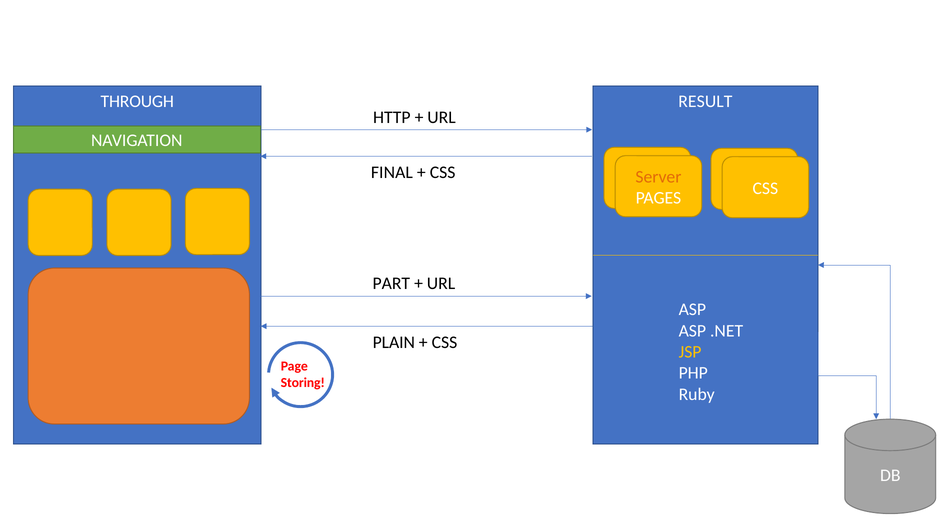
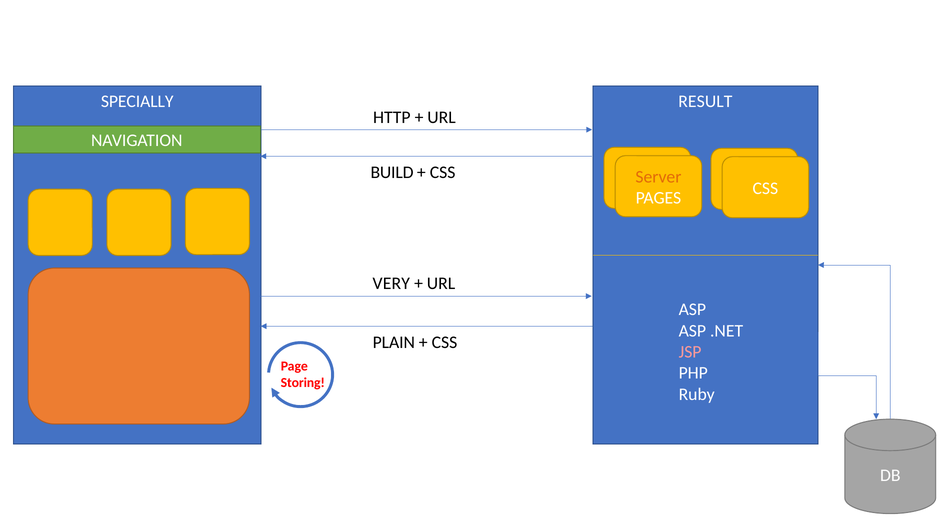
THROUGH: THROUGH -> SPECIALLY (137, 101)
FINAL: FINAL -> BUILD (392, 173)
PART: PART -> VERY (391, 284)
JSP colour: yellow -> pink (690, 352)
